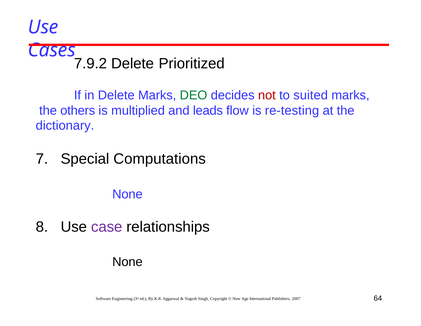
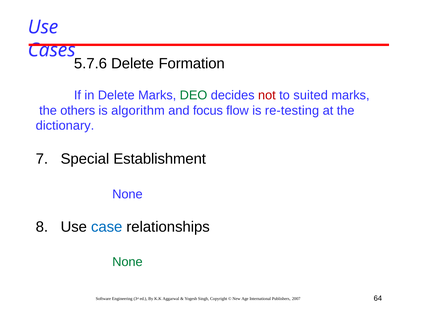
7.9.2: 7.9.2 -> 5.7.6 (90, 63)
Prioritized: Prioritized -> Formation (192, 63)
multiplied: multiplied -> algorithm (138, 110)
leads: leads -> focus (208, 110)
Computations: Computations -> Establishment (160, 159)
case colour: purple -> blue (107, 226)
None colour: black -> green (127, 261)
